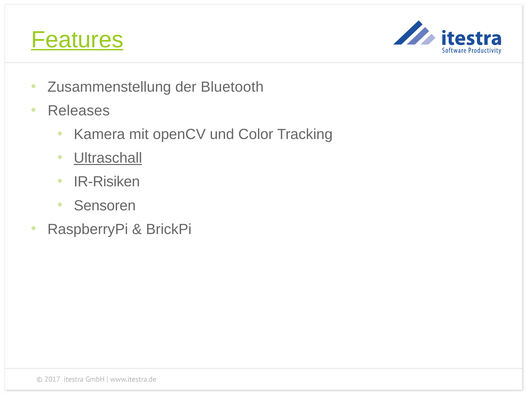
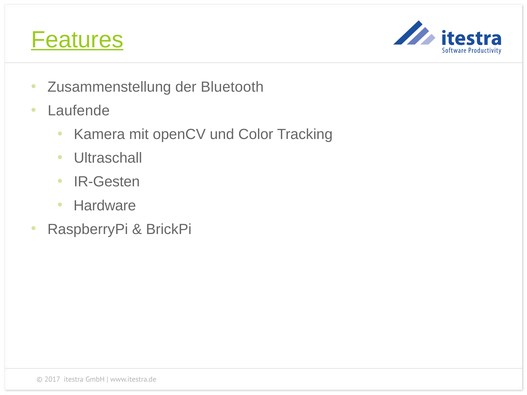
Releases: Releases -> Laufende (79, 111)
Ultraschall underline: present -> none (108, 158)
IR-Risiken: IR-Risiken -> IR-Gesten (107, 182)
Sensoren: Sensoren -> Hardware (105, 206)
